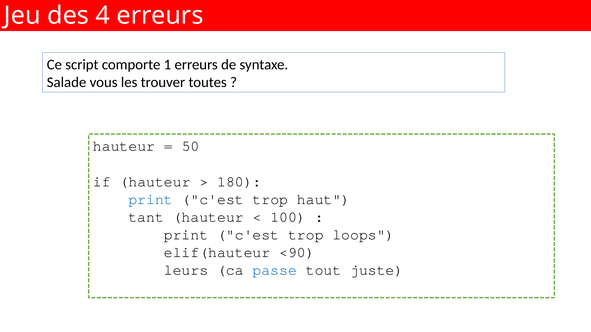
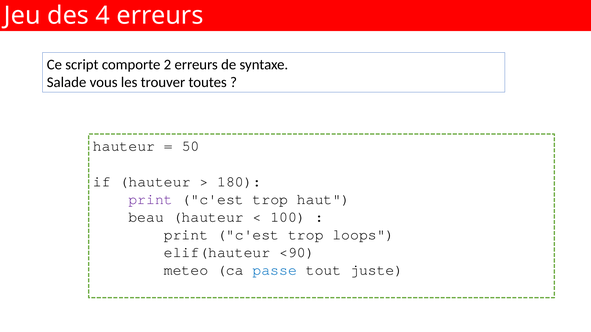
1: 1 -> 2 (167, 65)
print colour: blue -> purple (151, 200)
tant: tant -> beau (146, 217)
leurs: leurs -> meteo (186, 270)
